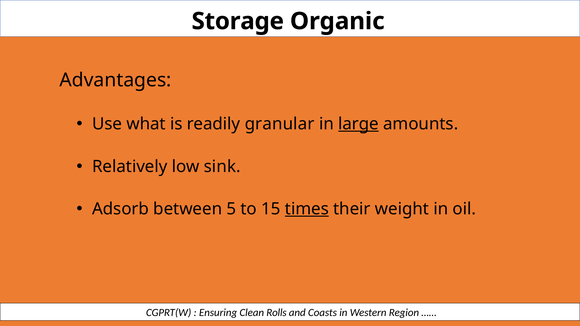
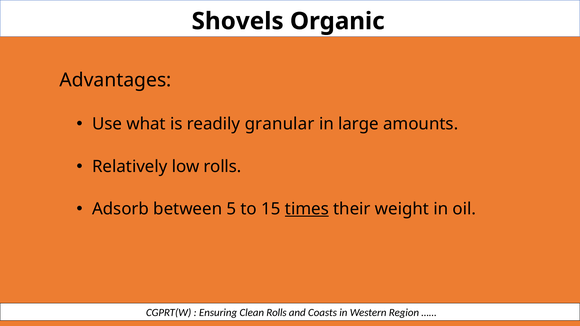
Storage: Storage -> Shovels (238, 21)
large underline: present -> none (359, 124)
low sink: sink -> rolls (222, 167)
